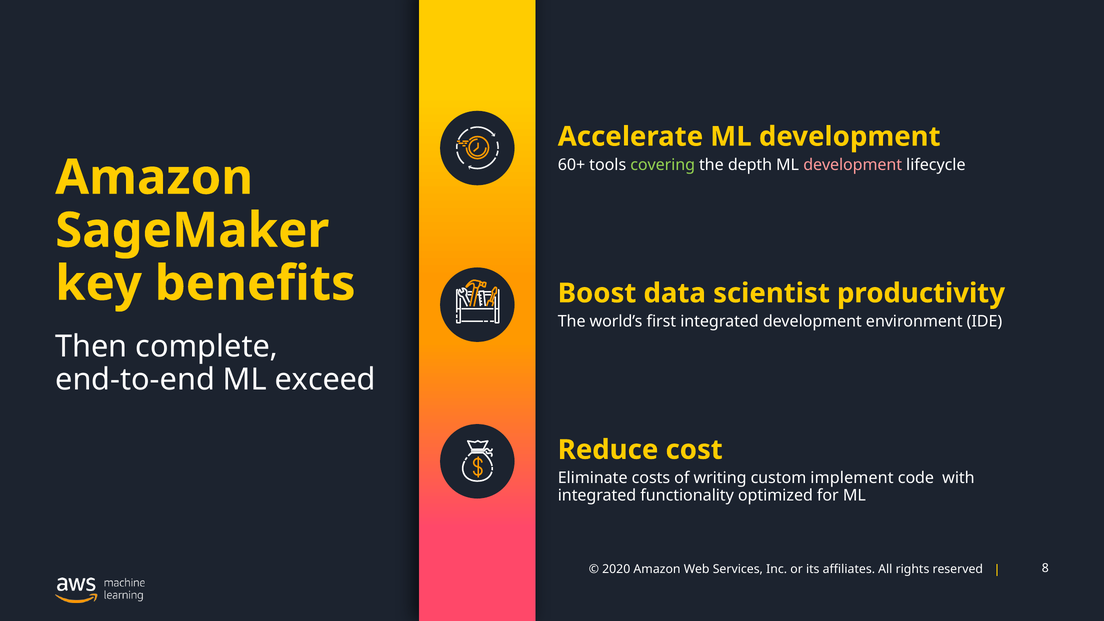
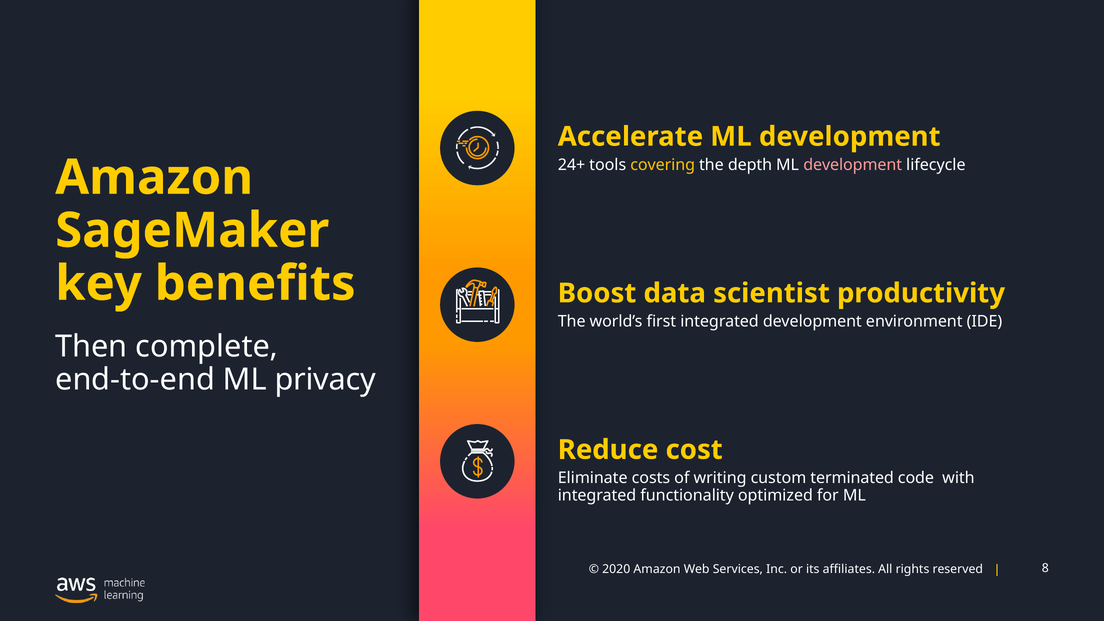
60+: 60+ -> 24+ (572, 165)
covering colour: light green -> yellow (663, 165)
exceed: exceed -> privacy (325, 380)
implement: implement -> terminated (852, 478)
